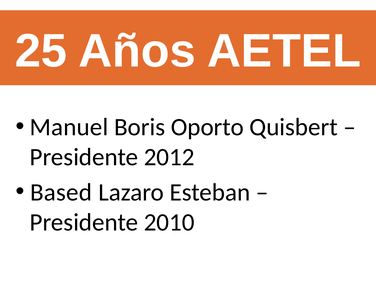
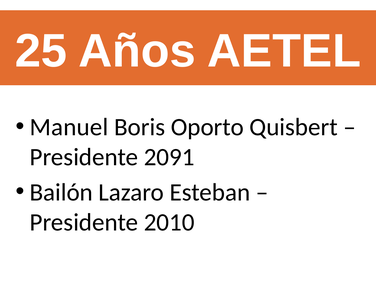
2012: 2012 -> 2091 (169, 157)
Based: Based -> Bailón (61, 192)
